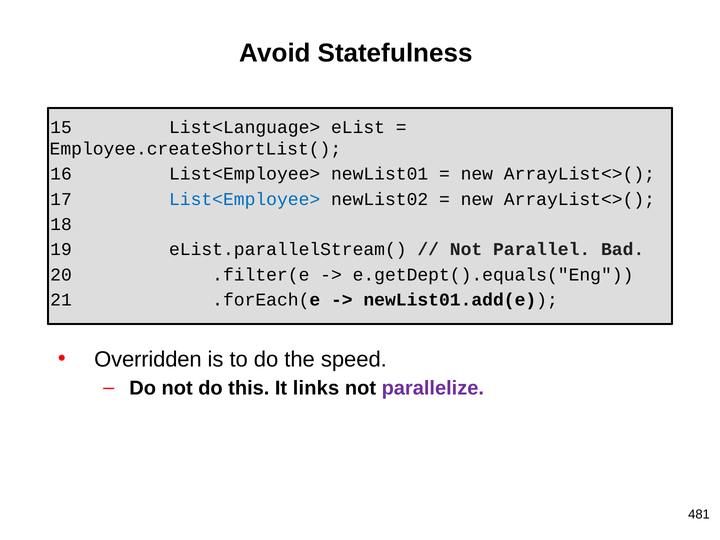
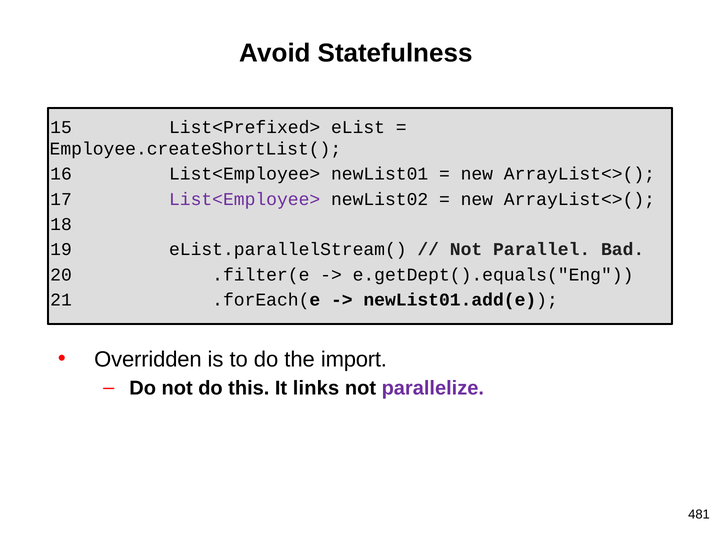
List<Language>: List<Language> -> List<Prefixed> (245, 127)
List<Employee> colour: blue -> purple (245, 199)
speed: speed -> import (354, 359)
